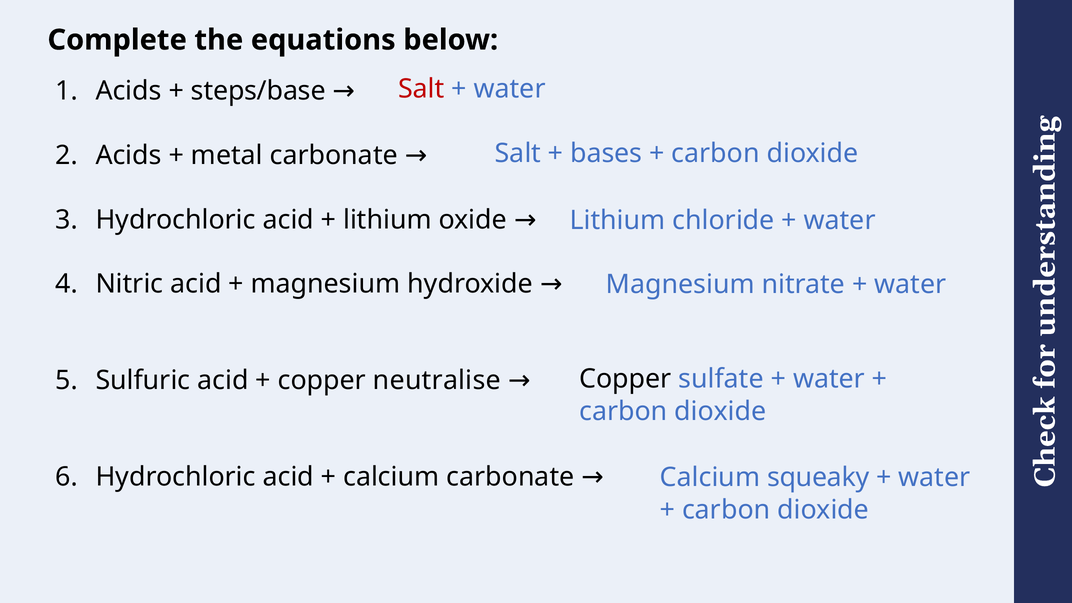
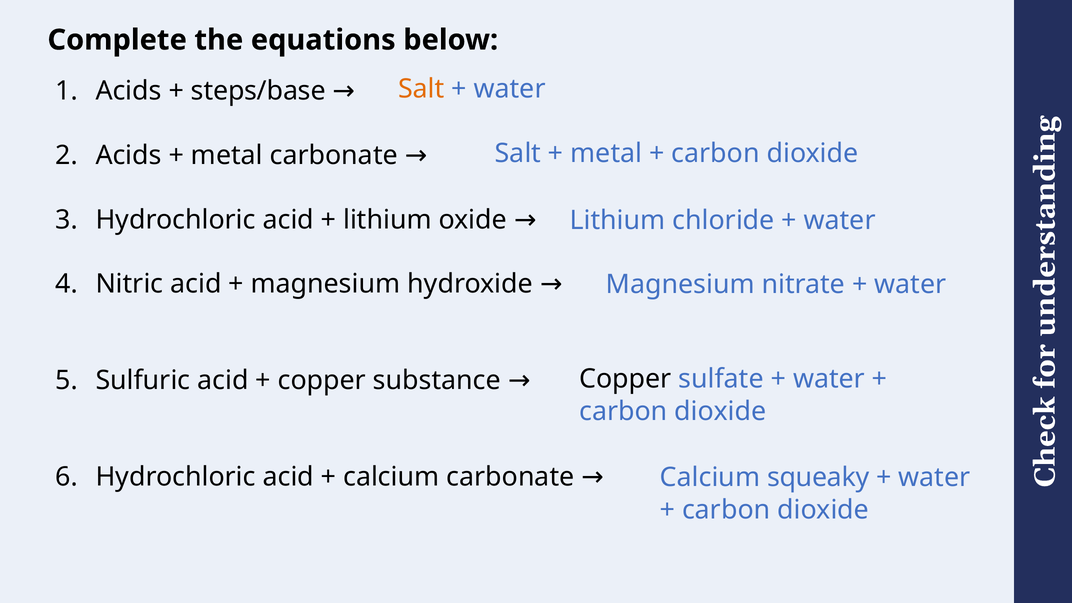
Salt colour: red -> orange (421, 89)
bases: bases -> metal (606, 154)
neutralise: neutralise -> substance (437, 380)
